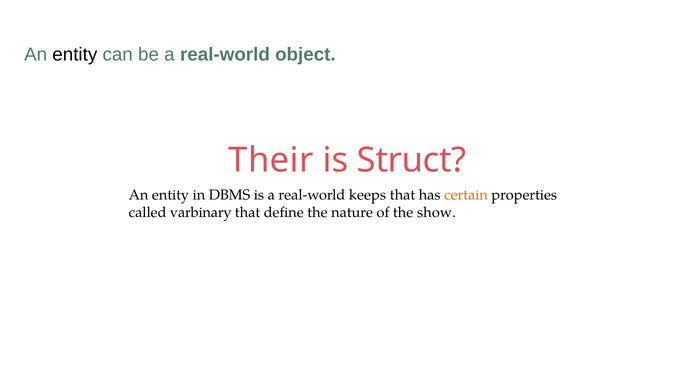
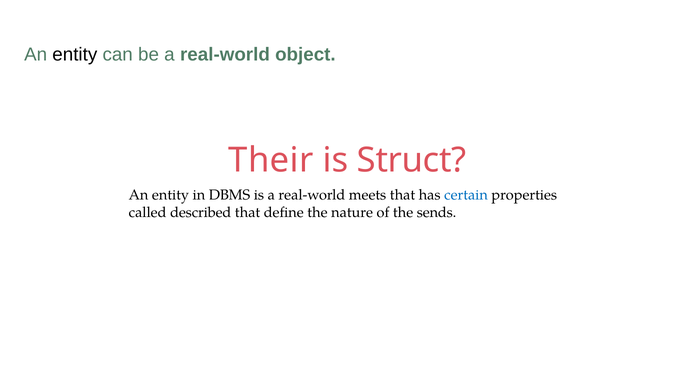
keeps: keeps -> meets (368, 195)
certain colour: orange -> blue (466, 195)
varbinary: varbinary -> described (201, 212)
show: show -> sends (437, 212)
